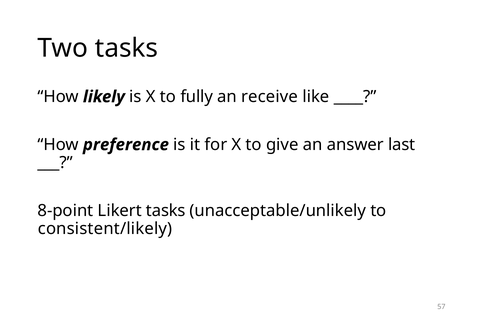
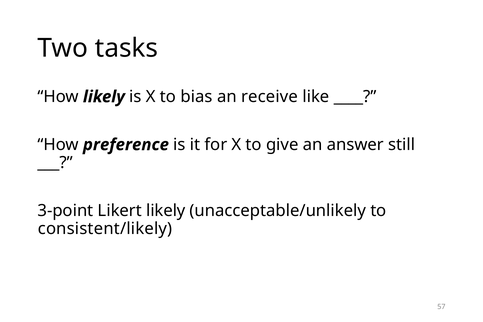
fully: fully -> bias (196, 97)
last: last -> still (402, 145)
8-point: 8-point -> 3-point (65, 211)
Likert tasks: tasks -> likely (166, 211)
